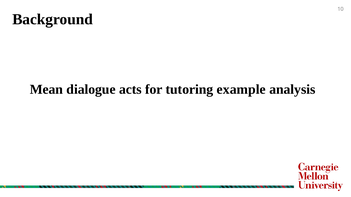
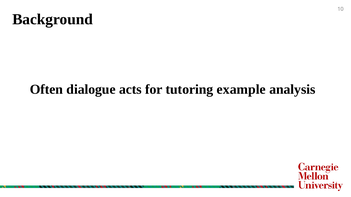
Mean: Mean -> Often (46, 90)
